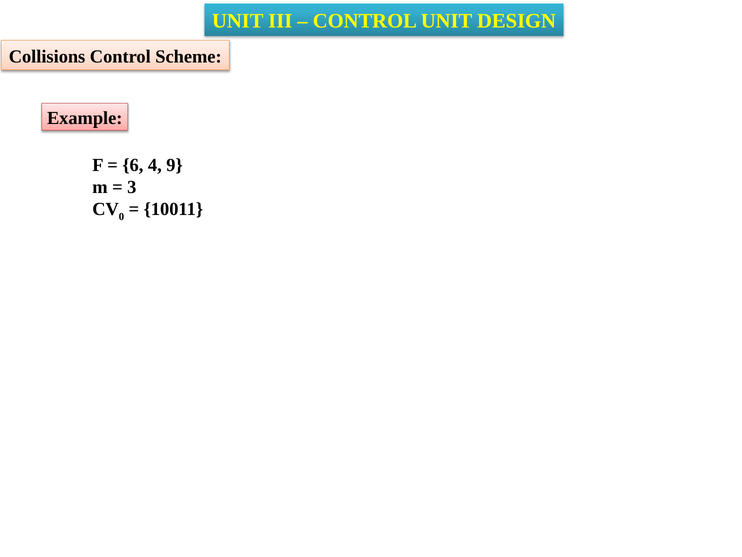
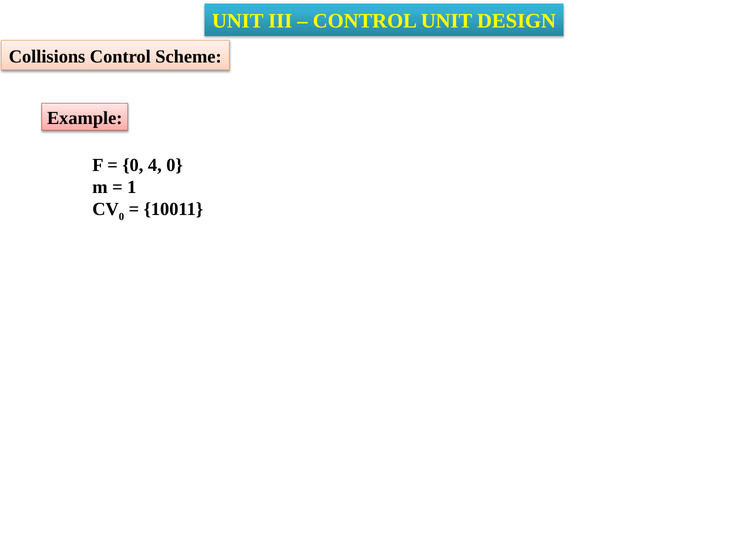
6: 6 -> 0 (133, 165)
4 9: 9 -> 0 (175, 165)
3: 3 -> 1 (132, 187)
